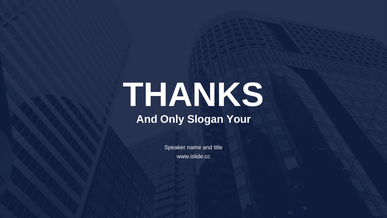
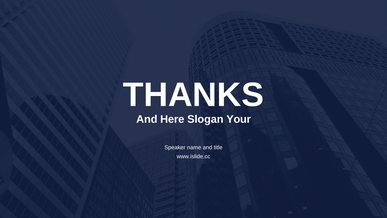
Only: Only -> Here (172, 119)
